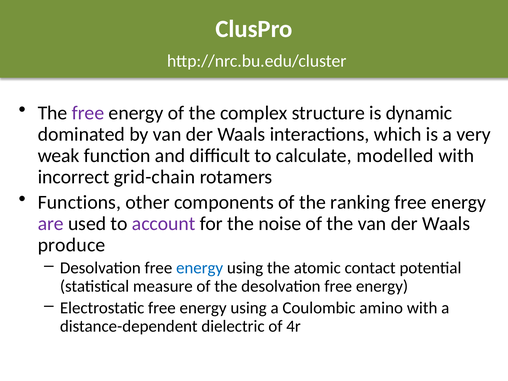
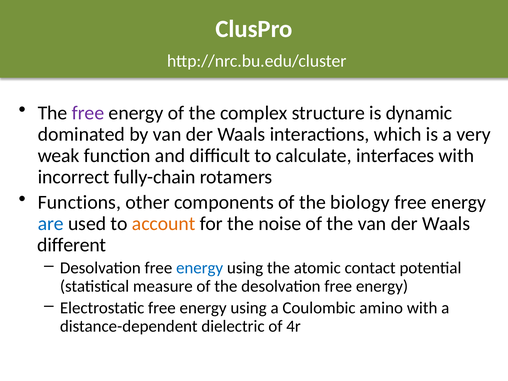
modelled: modelled -> interfaces (395, 155)
grid-chain: grid-chain -> fully-chain (155, 177)
ranking: ranking -> biology (360, 202)
are colour: purple -> blue (51, 224)
account colour: purple -> orange (164, 224)
produce: produce -> different (72, 245)
